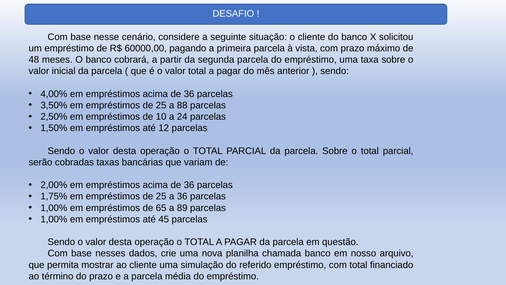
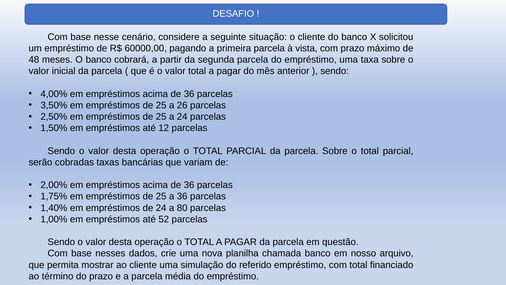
88: 88 -> 26 (182, 105)
10: 10 -> 25 (161, 117)
1,00%: 1,00% -> 1,40% (54, 208)
de 65: 65 -> 24 (161, 208)
89: 89 -> 80 (182, 208)
45: 45 -> 52 (164, 219)
